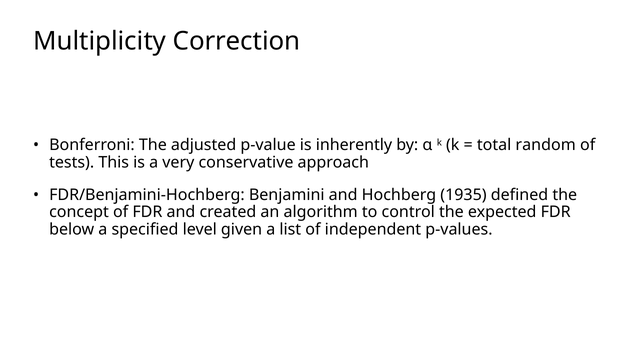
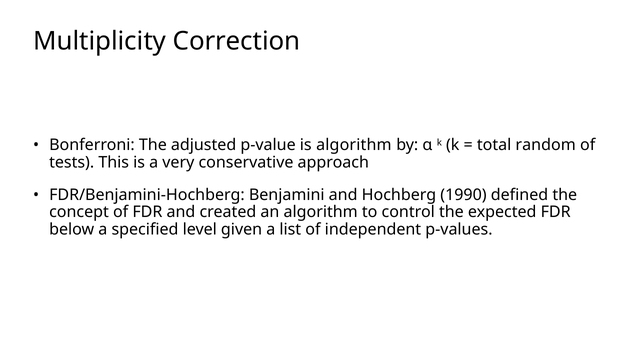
is inherently: inherently -> algorithm (354, 145)
1935: 1935 -> 1990 (463, 195)
